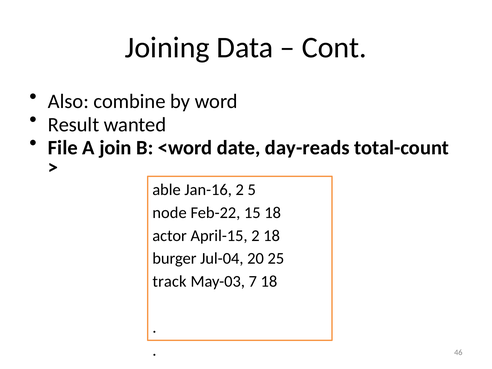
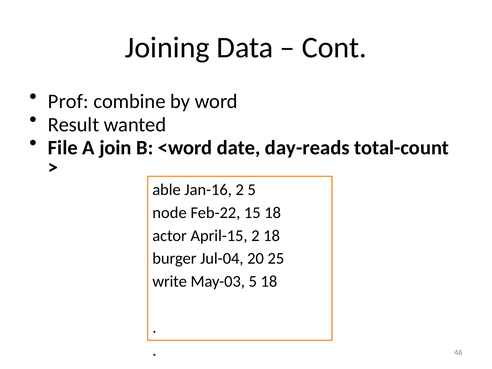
Also: Also -> Prof (68, 101)
track: track -> write (170, 282)
May-03 7: 7 -> 5 (253, 282)
